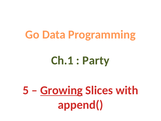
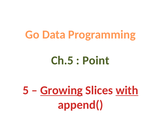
Ch.1: Ch.1 -> Ch.5 (62, 60)
Party: Party -> Point (96, 60)
with underline: none -> present (127, 90)
